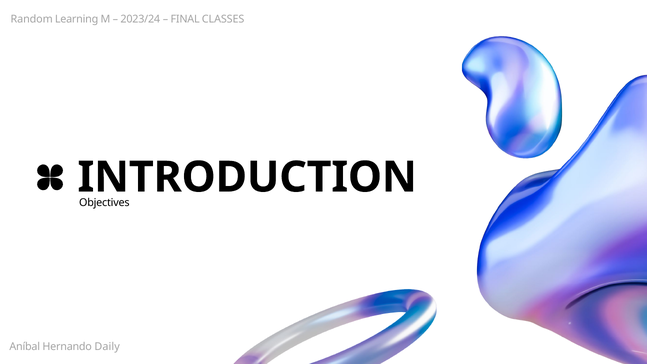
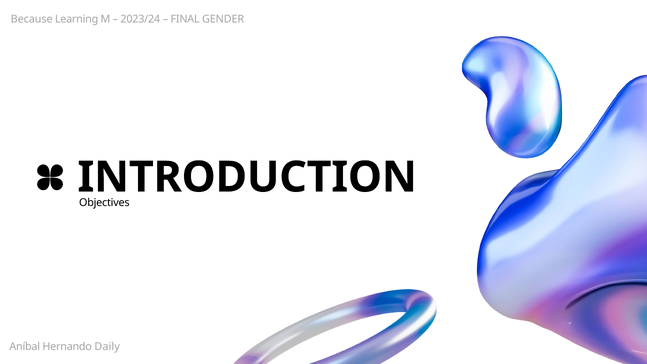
Random: Random -> Because (32, 19)
CLASSES: CLASSES -> GENDER (223, 19)
